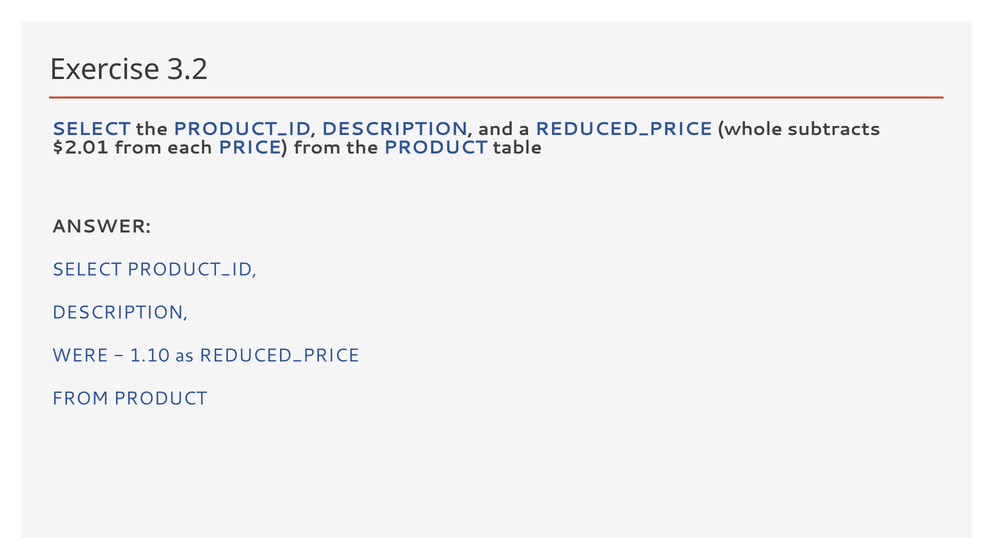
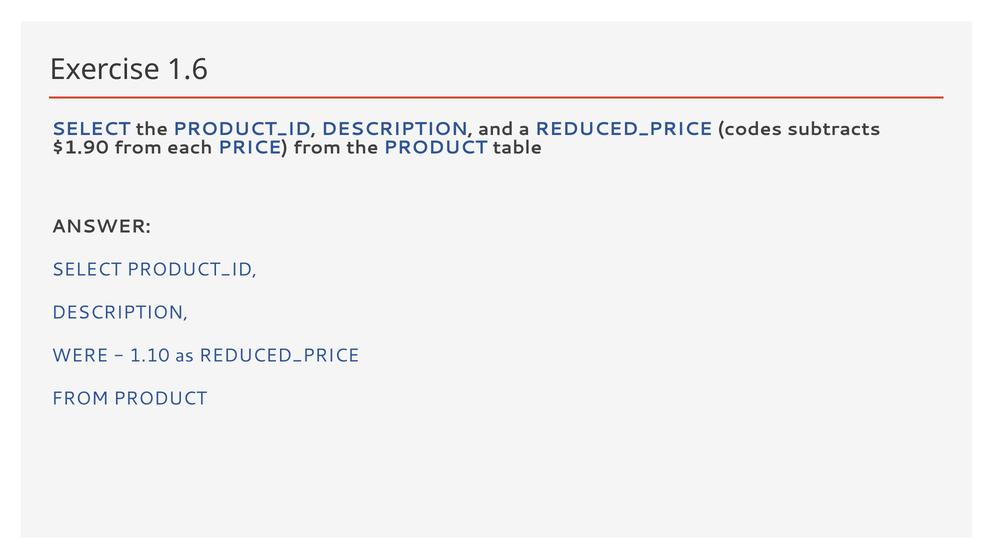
3.2: 3.2 -> 1.6 (188, 70)
whole: whole -> codes (750, 129)
$2.01: $2.01 -> $1.90 (80, 148)
